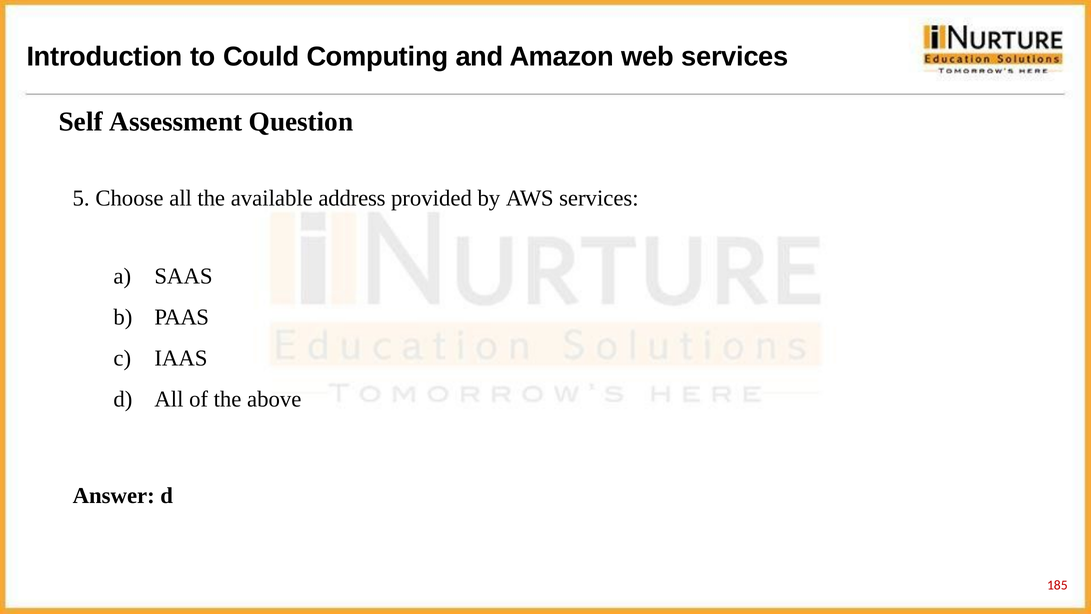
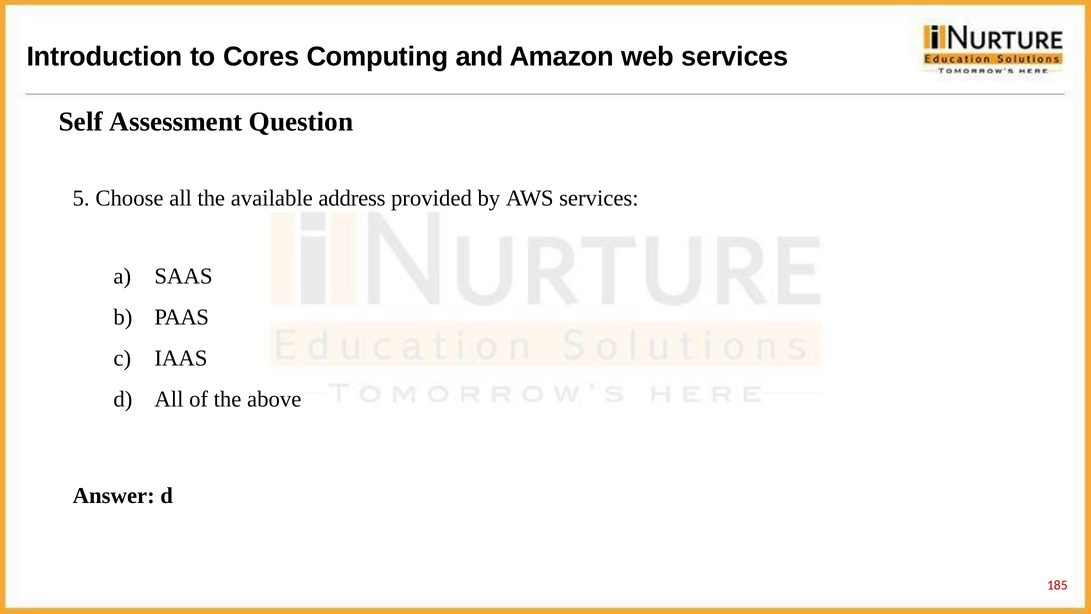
Could: Could -> Cores (261, 57)
